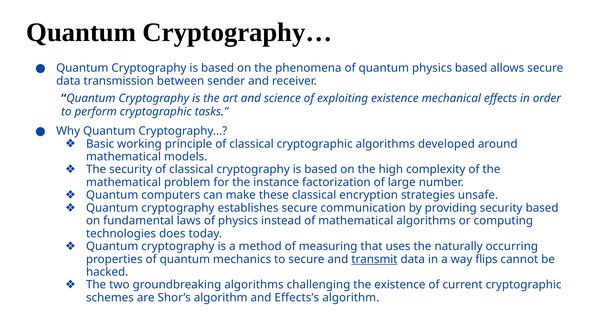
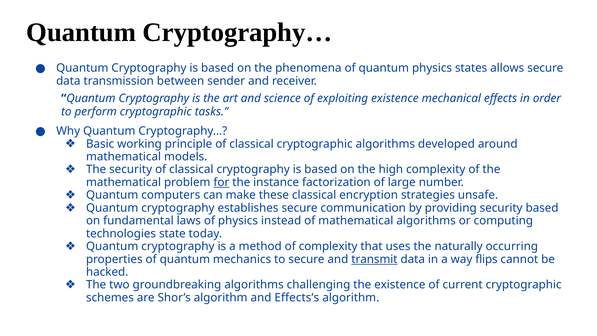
physics based: based -> states (471, 68)
for underline: none -> present (221, 182)
does: does -> state (172, 233)
of measuring: measuring -> complexity (328, 246)
